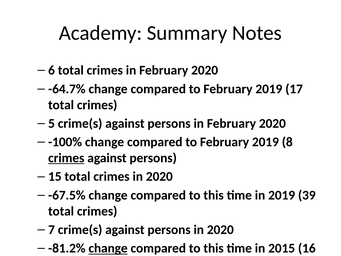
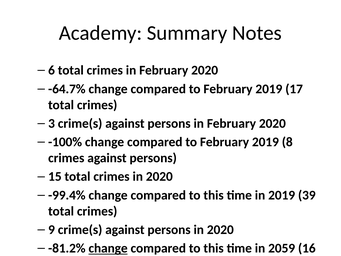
5: 5 -> 3 (52, 123)
crimes underline: present -> none (66, 158)
-67.5%: -67.5% -> -99.4% (67, 195)
7: 7 -> 9 (52, 230)
2015: 2015 -> 2059 (282, 248)
